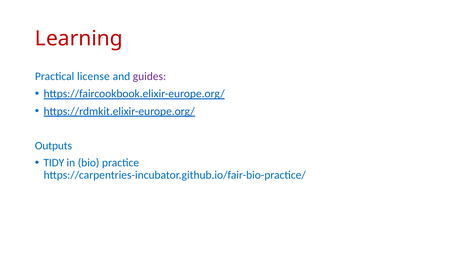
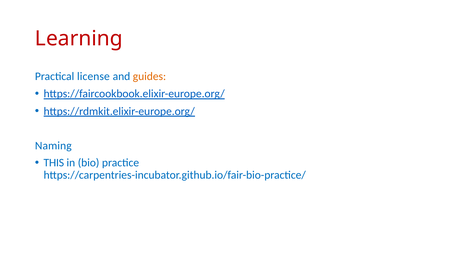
guides colour: purple -> orange (149, 77)
Outputs: Outputs -> Naming (53, 146)
TIDY: TIDY -> THIS (54, 163)
